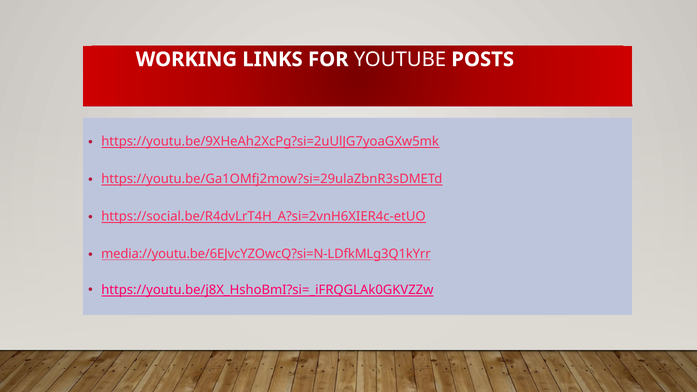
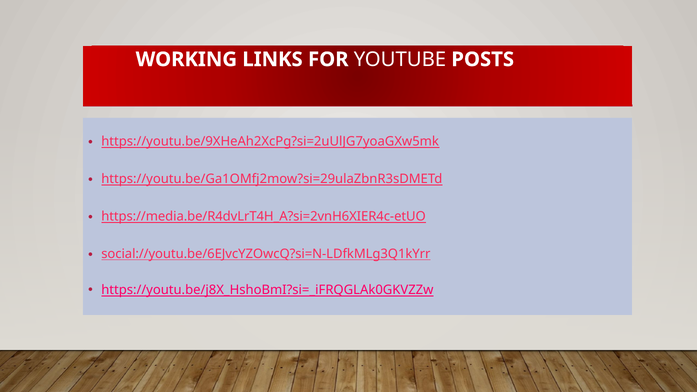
https://social.be/R4dvLrT4H_A?si=2vnH6XIER4c-etUO: https://social.be/R4dvLrT4H_A?si=2vnH6XIER4c-etUO -> https://media.be/R4dvLrT4H_A?si=2vnH6XIER4c-etUO (264, 217)
media://youtu.be/6EJvcYZOwcQ?si=N-LDfkMLg3Q1kYrr: media://youtu.be/6EJvcYZOwcQ?si=N-LDfkMLg3Q1kYrr -> social://youtu.be/6EJvcYZOwcQ?si=N-LDfkMLg3Q1kYrr (266, 254)
